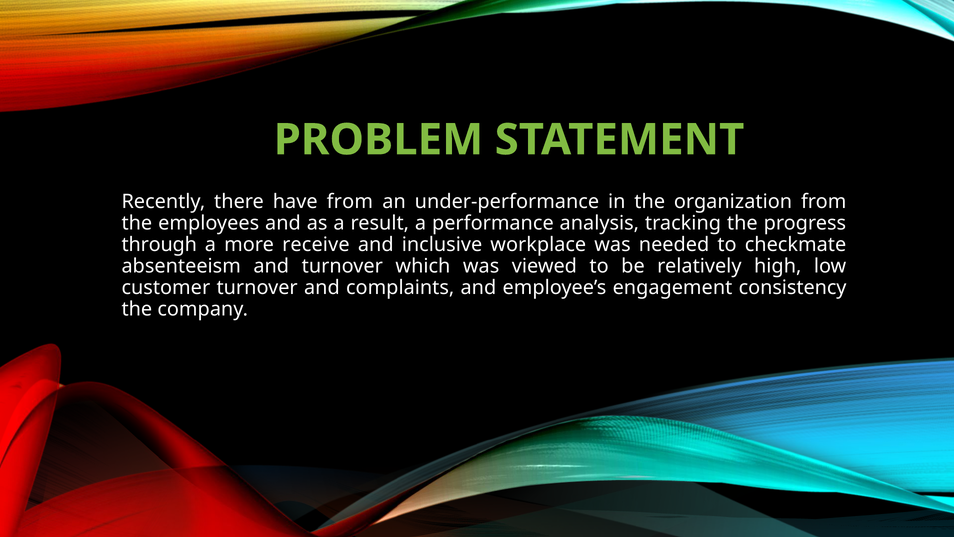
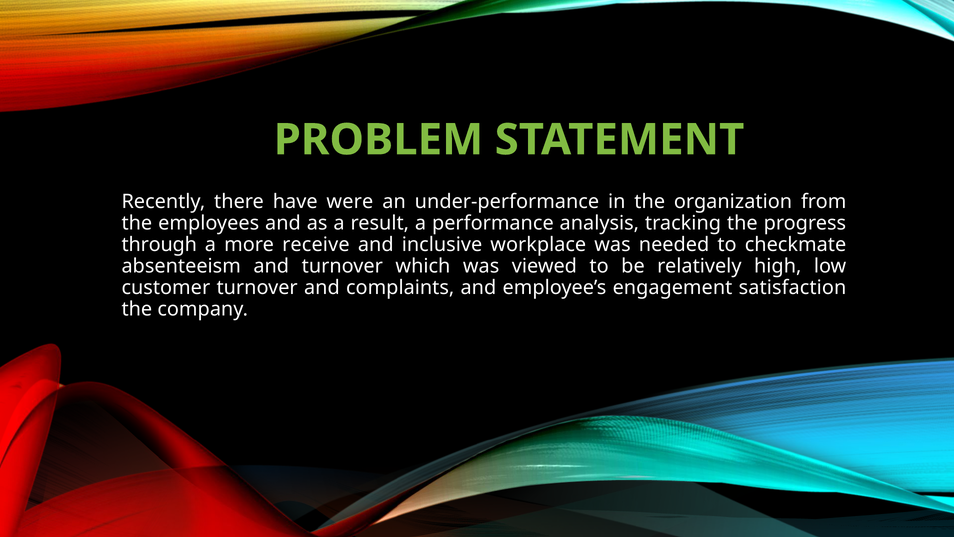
have from: from -> were (350, 201)
consistency: consistency -> satisfaction (793, 287)
